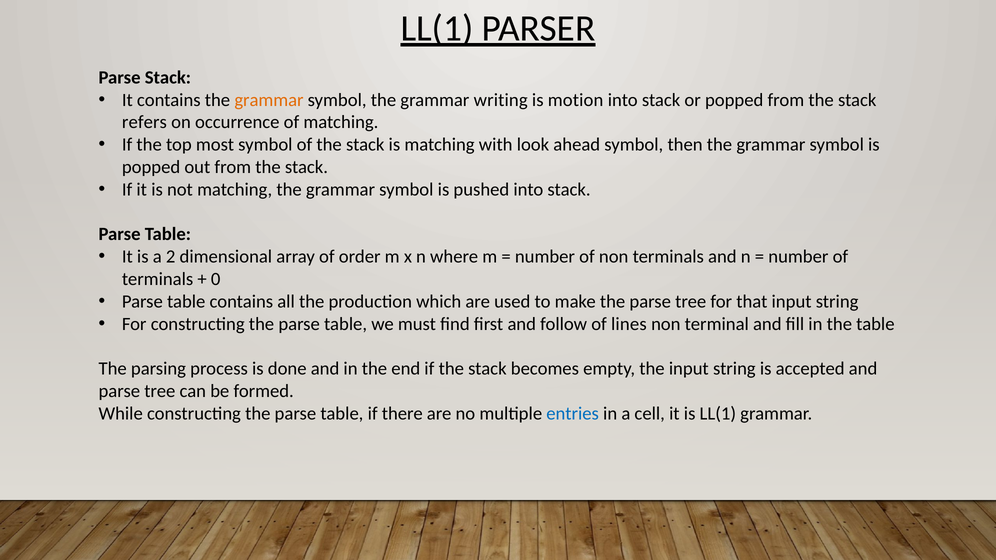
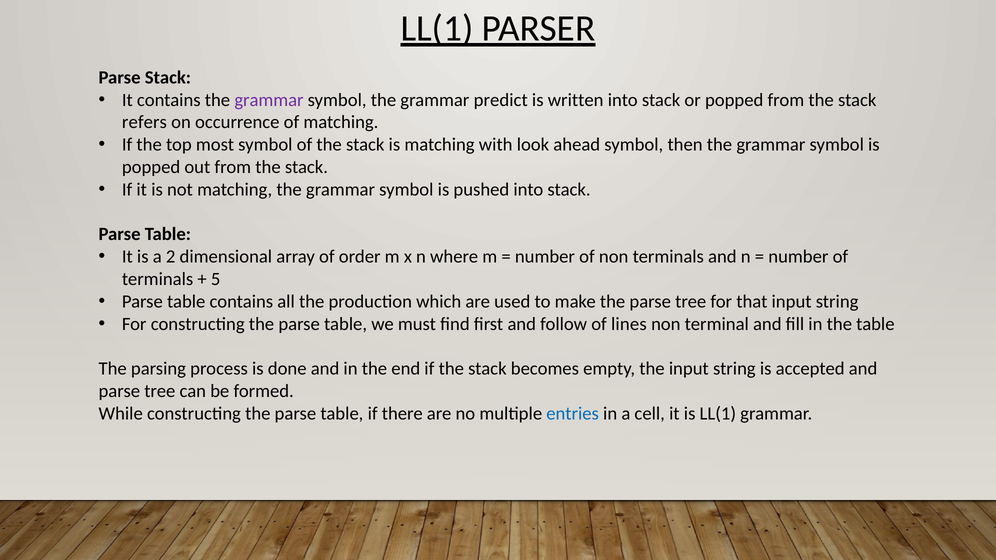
grammar colour: orange -> purple (269, 100)
writing: writing -> predict (501, 100)
motion: motion -> written (576, 100)
0: 0 -> 5 (216, 279)
